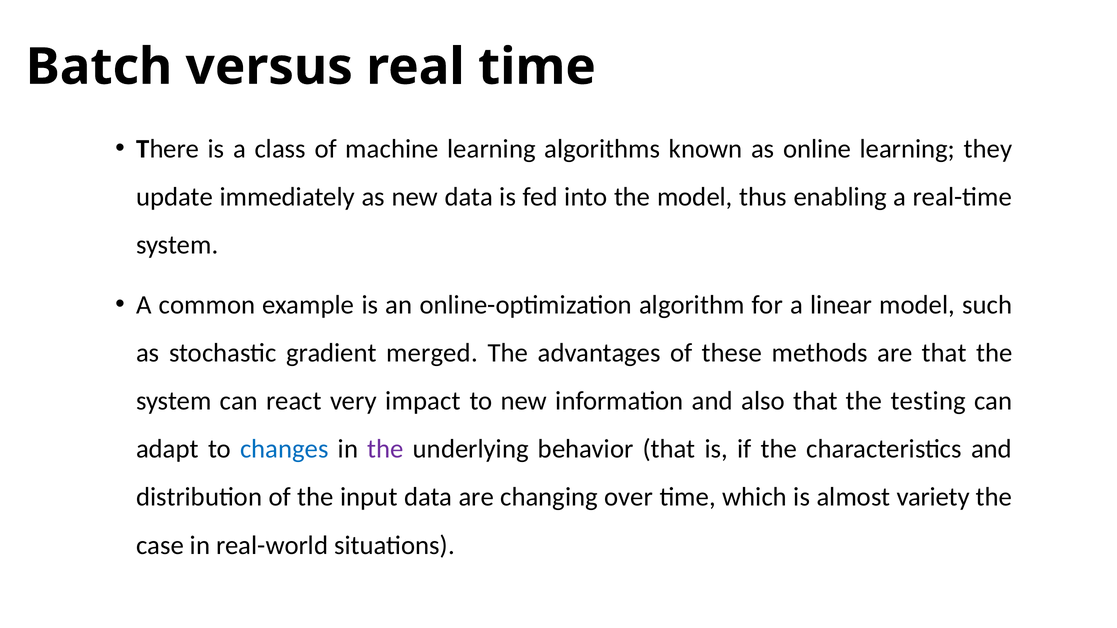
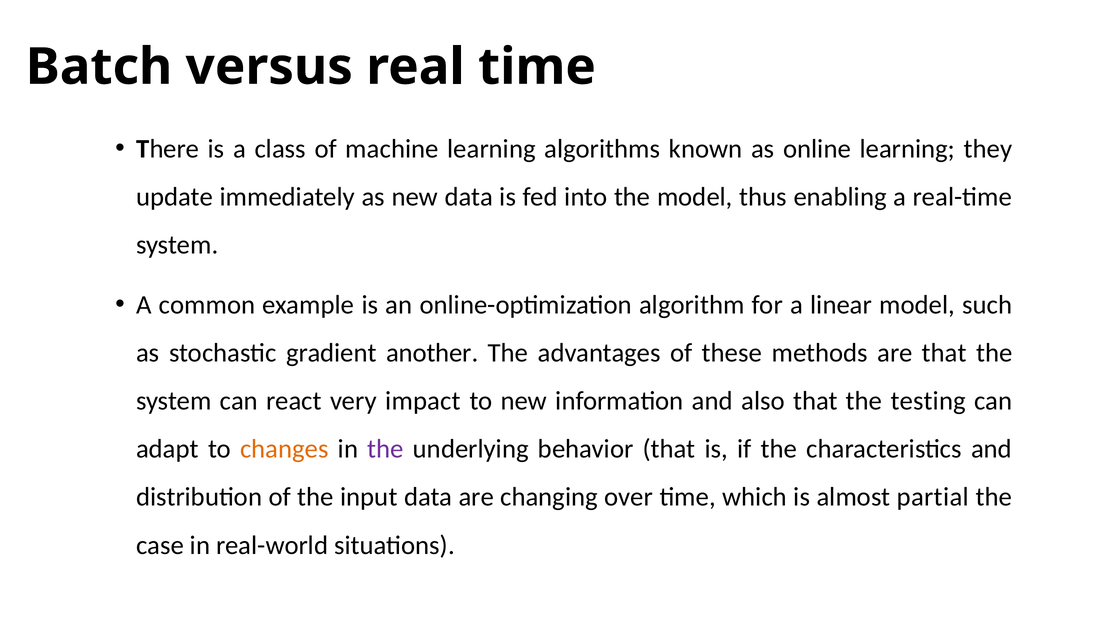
merged: merged -> another (432, 353)
changes colour: blue -> orange (284, 449)
variety: variety -> partial (933, 497)
